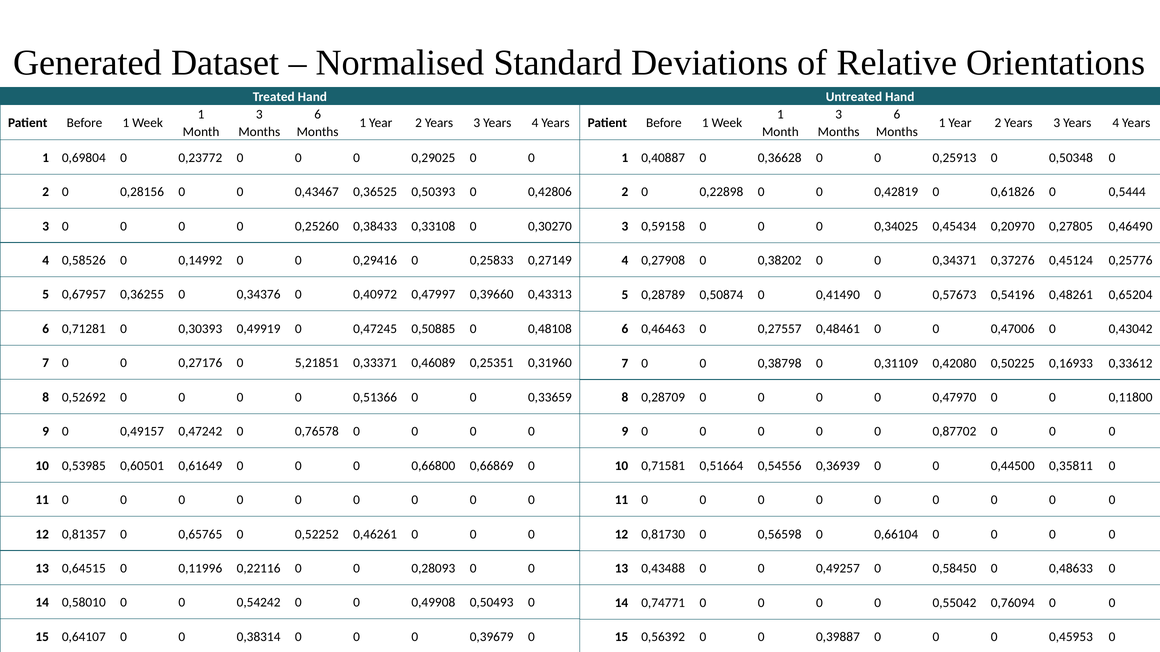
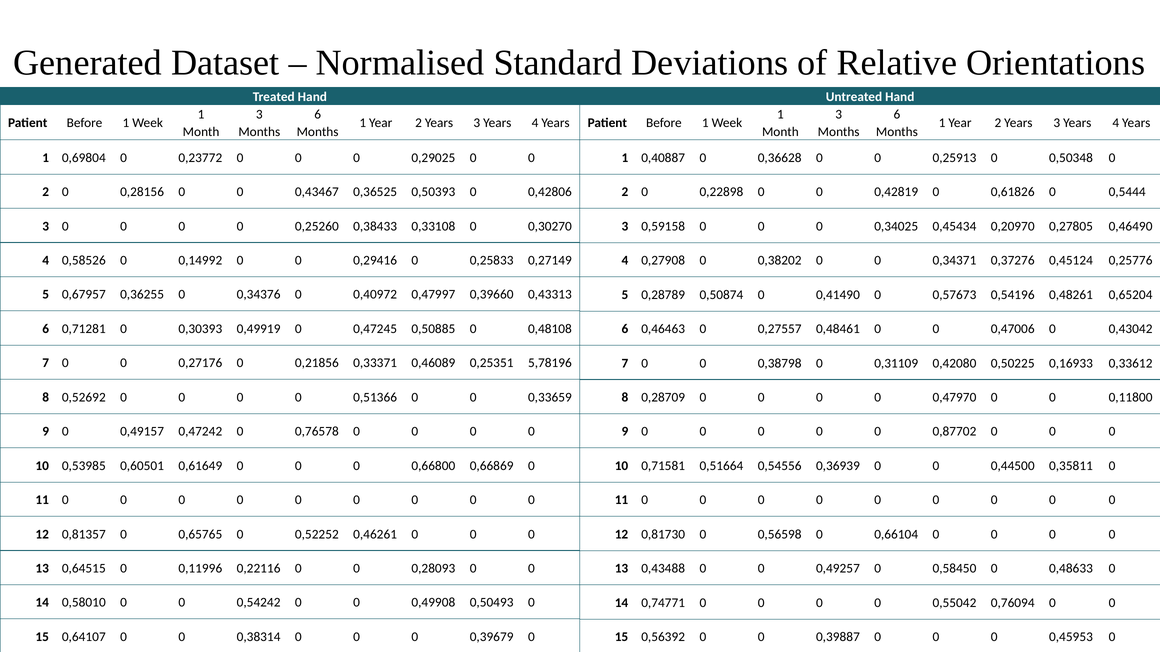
5,21851: 5,21851 -> 0,21856 (317, 363)
0,31960: 0,31960 -> 5,78196 (550, 363)
